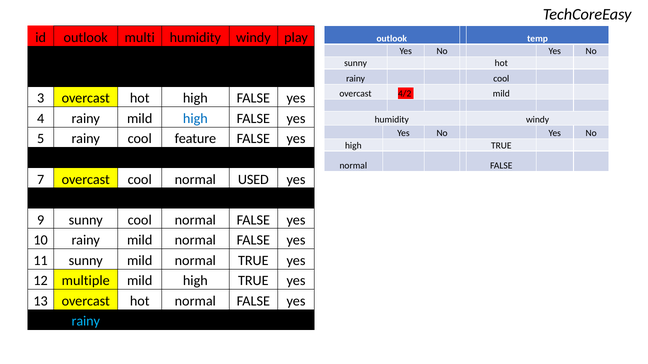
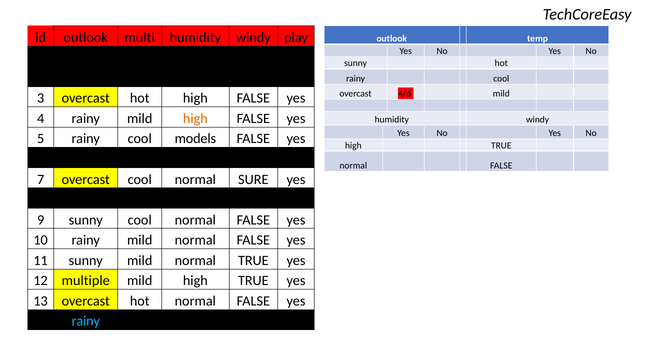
4/2: 4/2 -> 4/6 (405, 94)
high colour: blue -> orange (195, 119)
feature: feature -> models (195, 139)
USED: USED -> SURE (253, 180)
